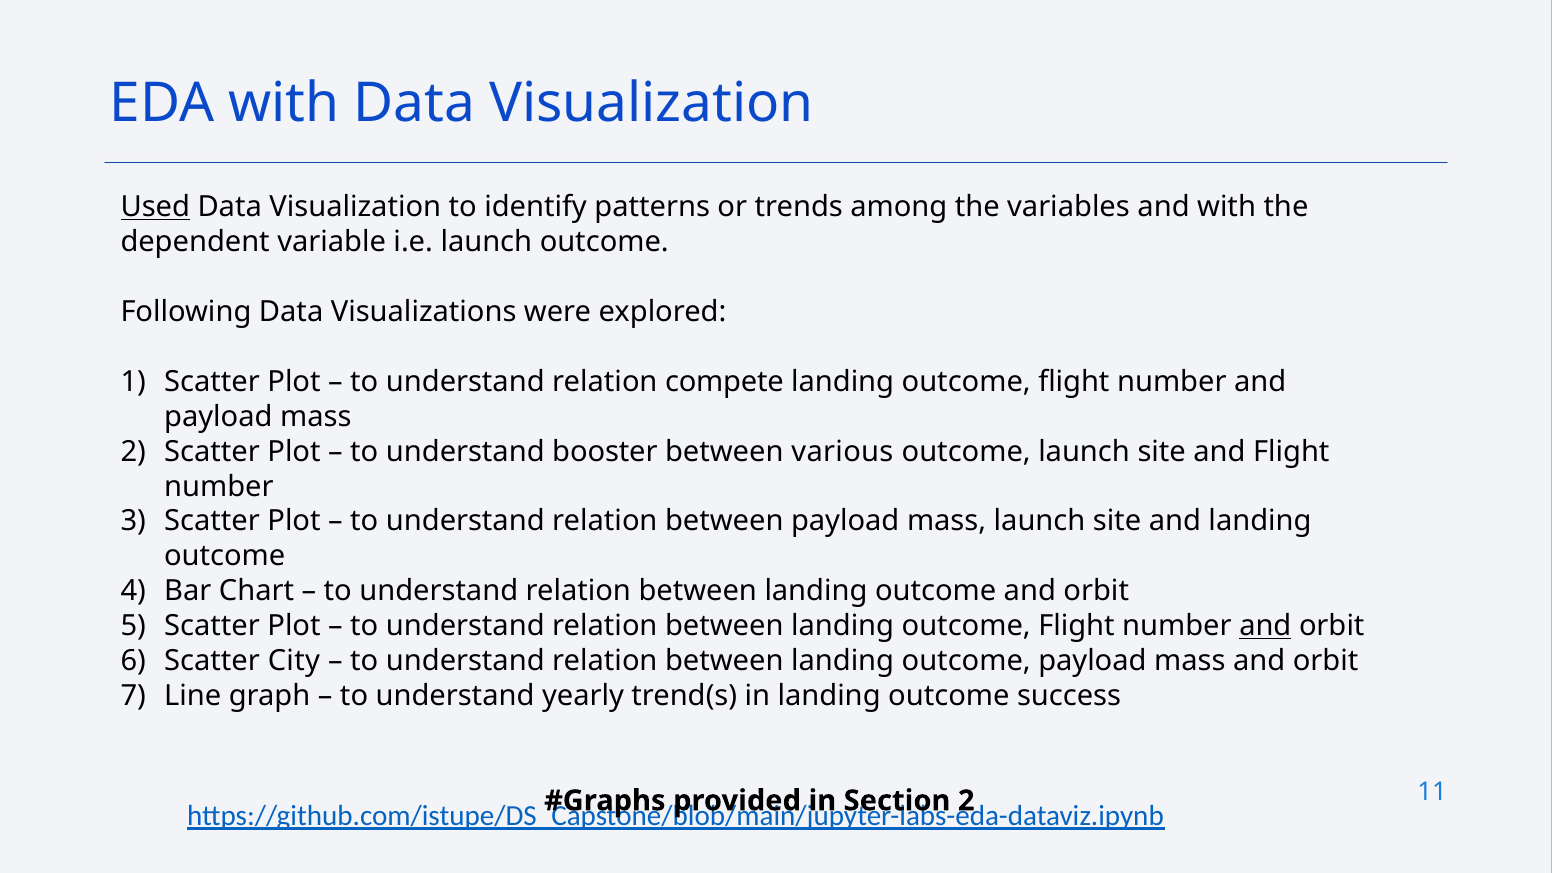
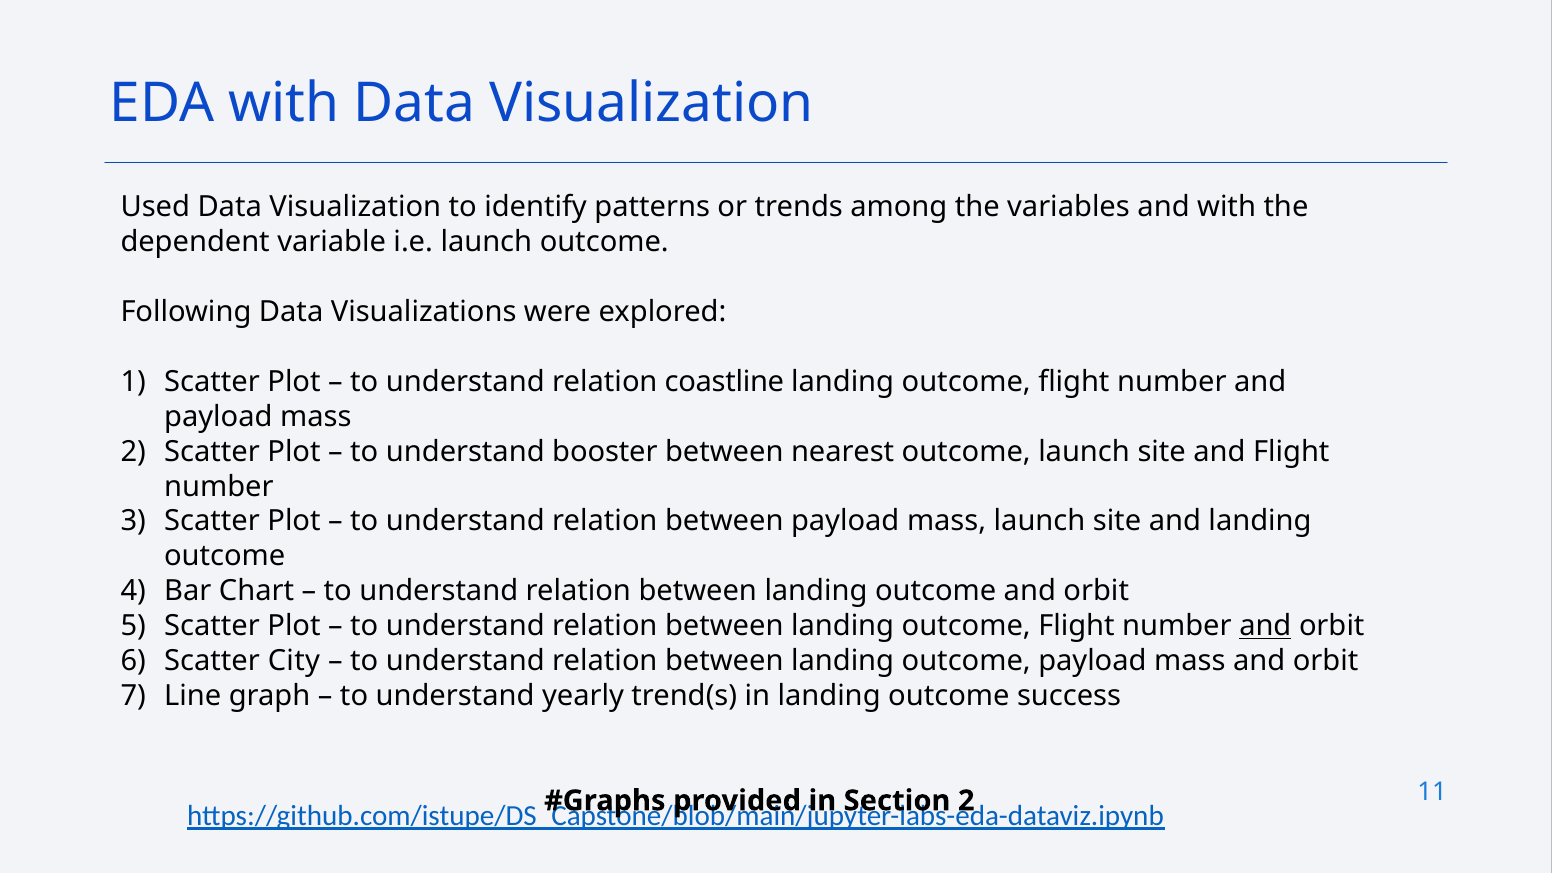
Used underline: present -> none (155, 207)
compete: compete -> coastline (724, 382)
various: various -> nearest (843, 452)
